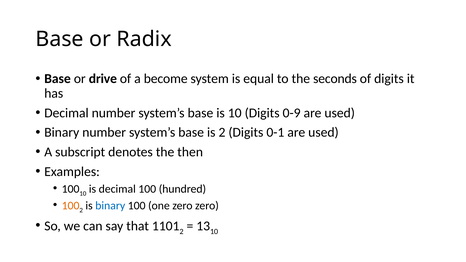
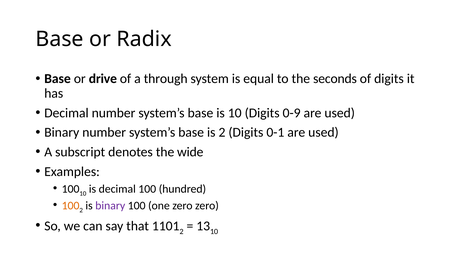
become: become -> through (166, 79)
then: then -> wide (190, 152)
binary colour: blue -> purple (110, 206)
